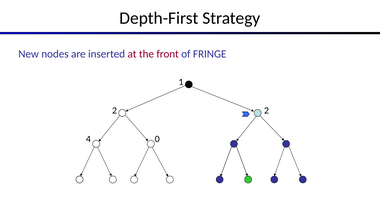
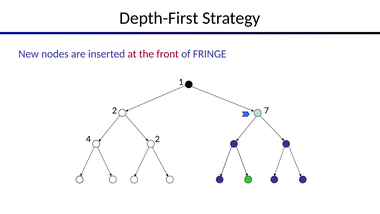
2 2: 2 -> 7 (266, 110)
4 0: 0 -> 2 (157, 139)
